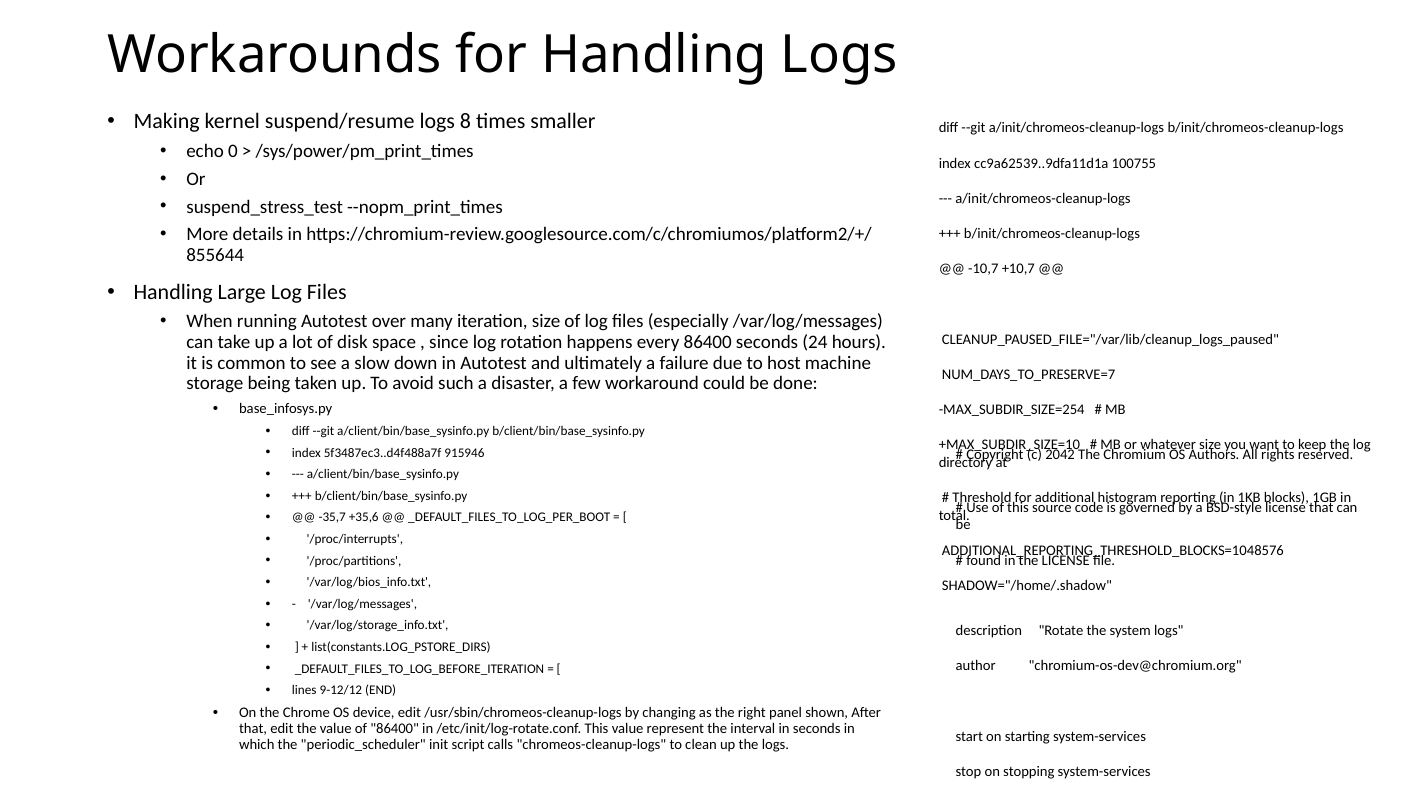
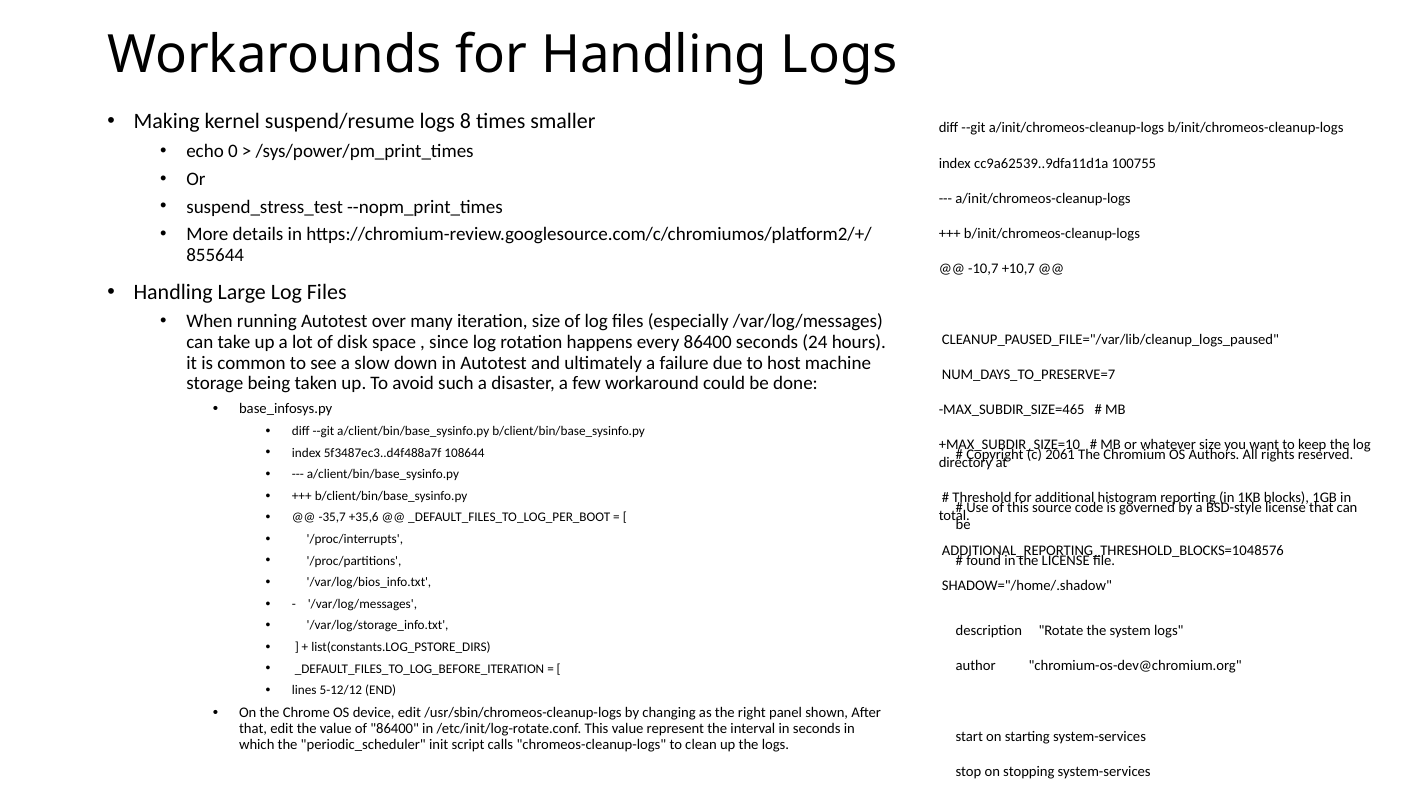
MAX_SUBDIR_SIZE=254: MAX_SUBDIR_SIZE=254 -> MAX_SUBDIR_SIZE=465 (1012, 410)
915946: 915946 -> 108644 (464, 453)
2042: 2042 -> 2061 (1060, 455)
9-12/12: 9-12/12 -> 5-12/12 (341, 691)
